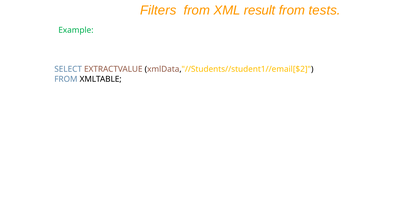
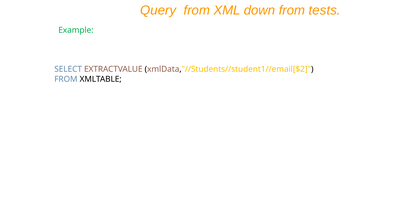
Filters: Filters -> Query (158, 10)
result: result -> down (260, 10)
